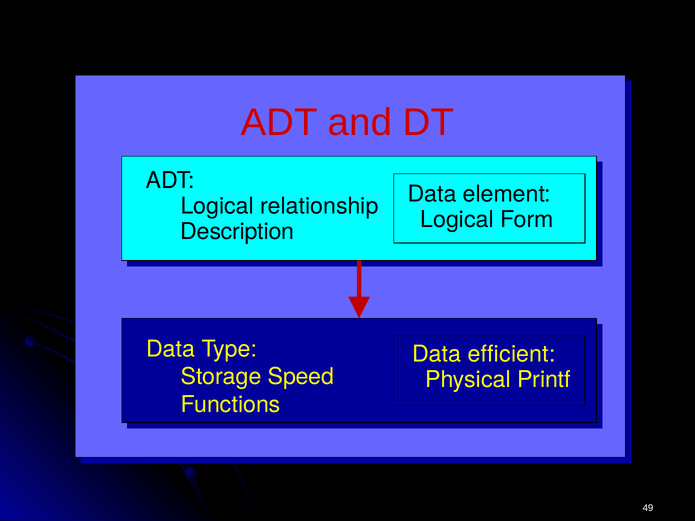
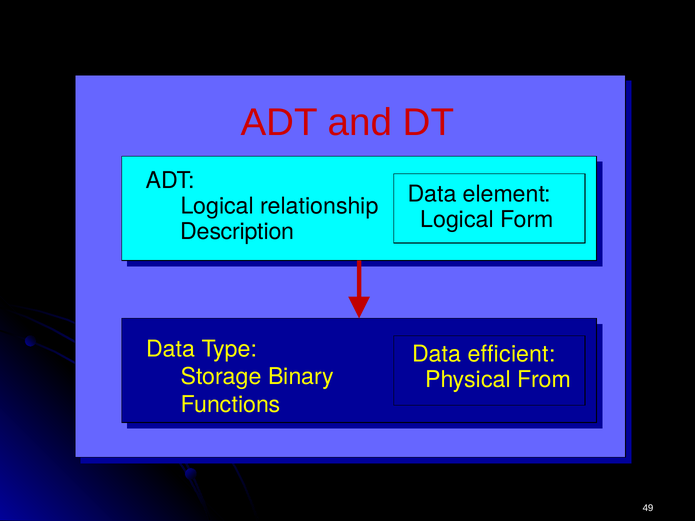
Speed: Speed -> Binary (301, 377)
Printf: Printf -> From (544, 380)
